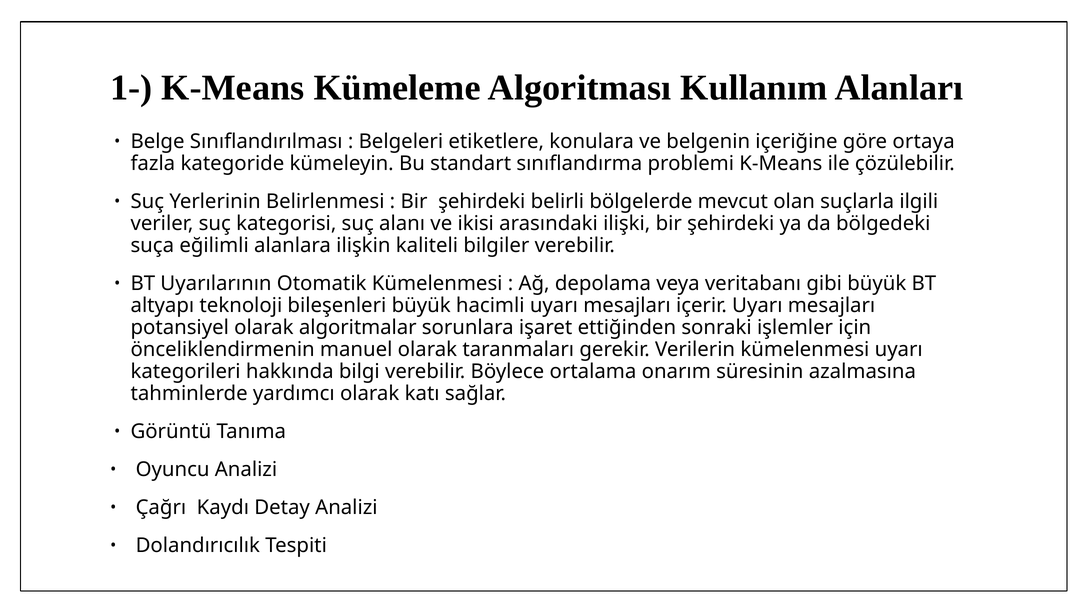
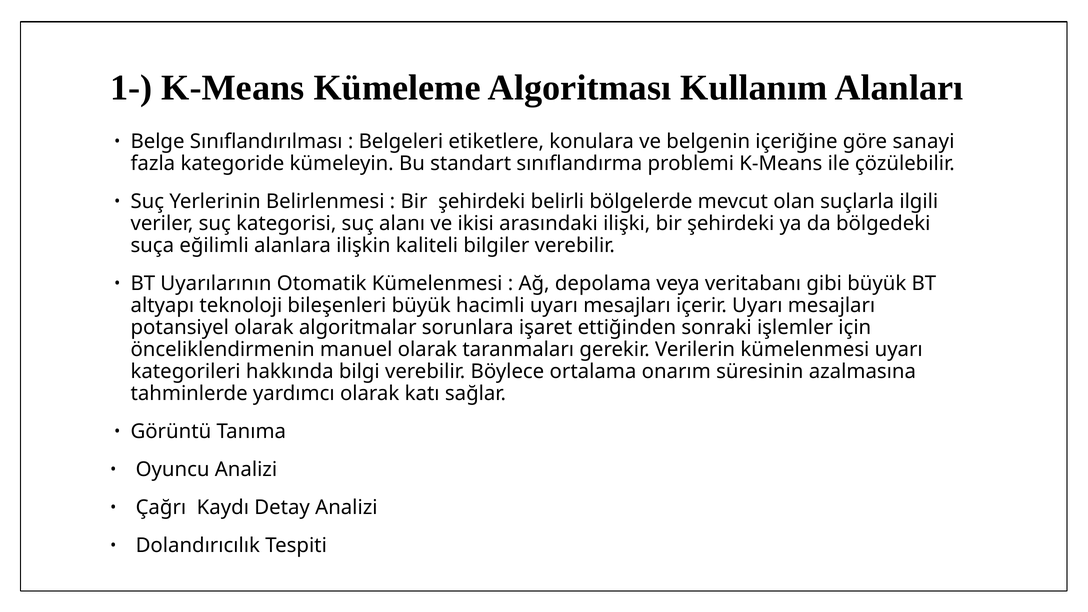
ortaya: ortaya -> sanayi (924, 142)
